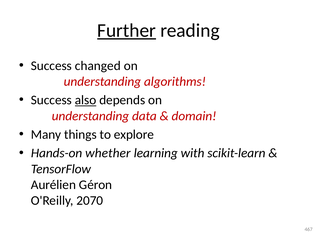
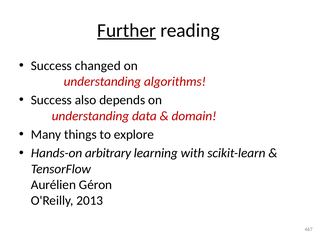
also underline: present -> none (86, 100)
whether: whether -> arbitrary (108, 154)
2070: 2070 -> 2013 (90, 201)
